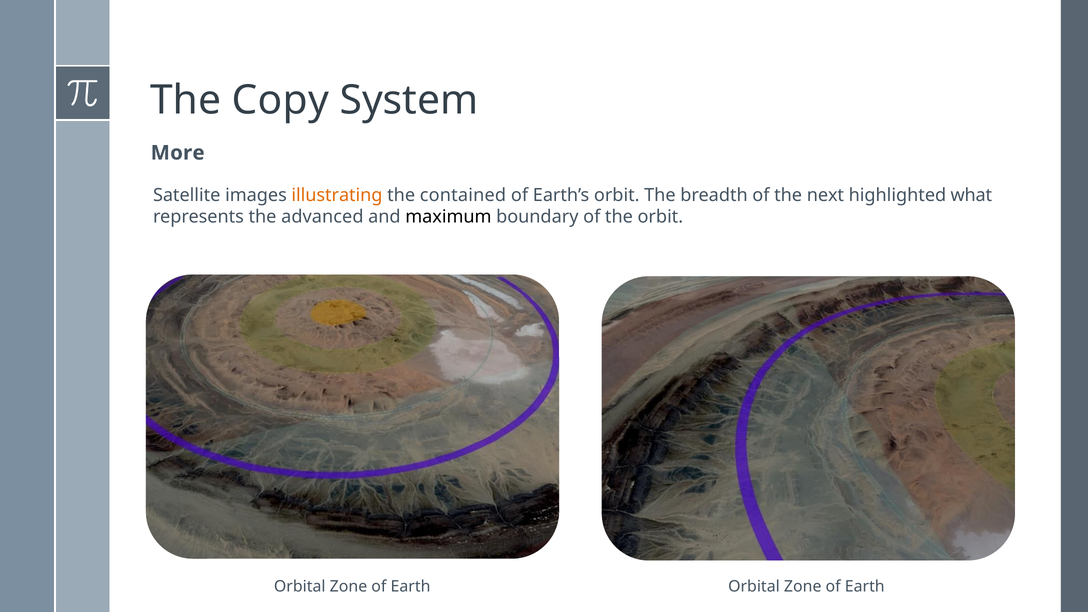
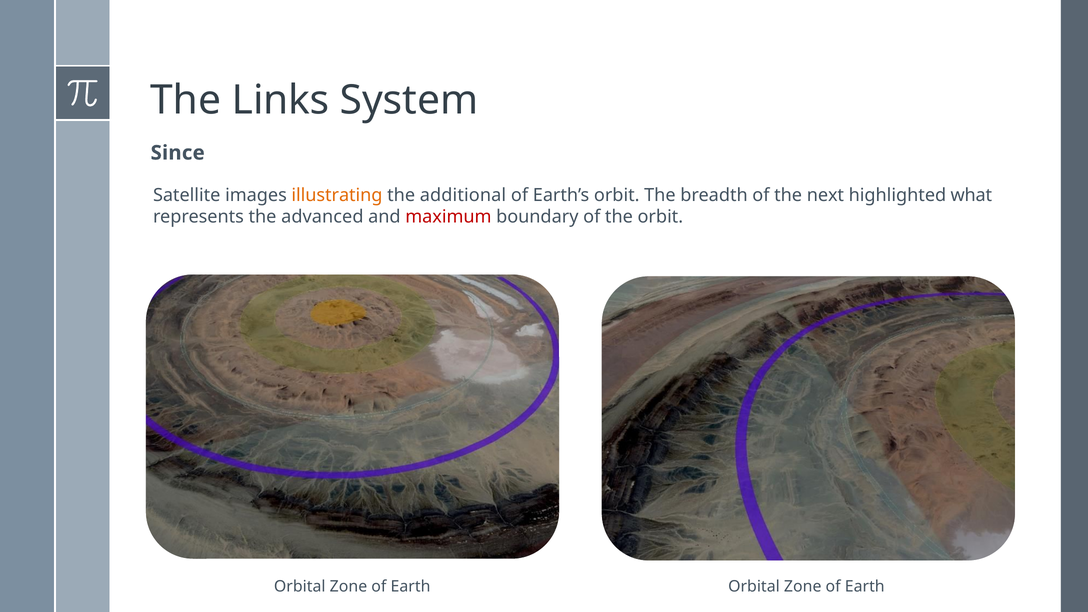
Copy: Copy -> Links (281, 100)
More: More -> Since (178, 153)
contained: contained -> additional (463, 195)
maximum colour: black -> red (448, 217)
